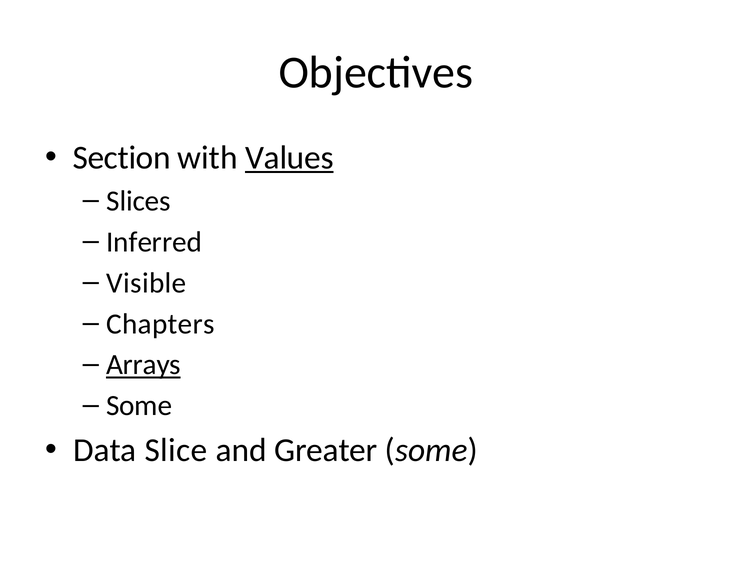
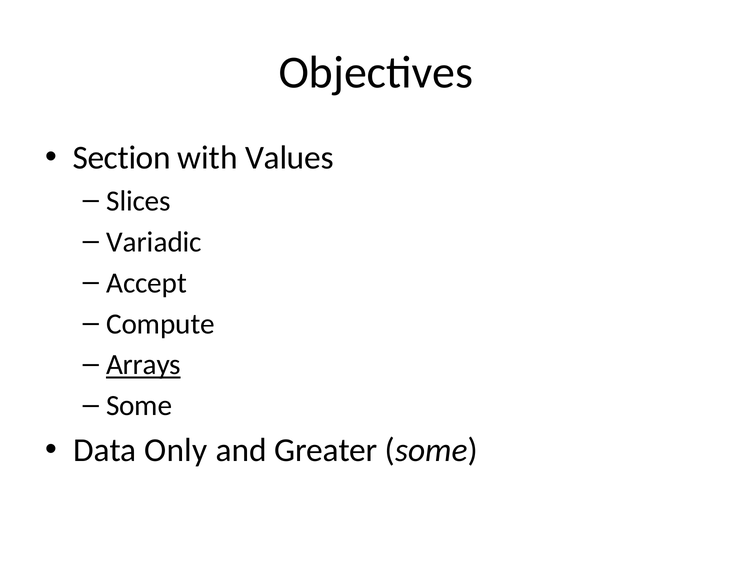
Values underline: present -> none (289, 158)
Inferred: Inferred -> Variadic (154, 242)
Visible: Visible -> Accept (147, 283)
Chapters: Chapters -> Compute (161, 324)
Slice: Slice -> Only (176, 450)
